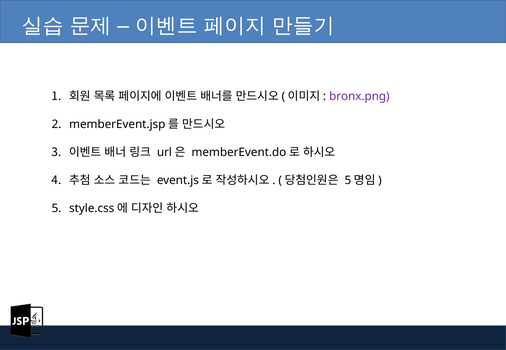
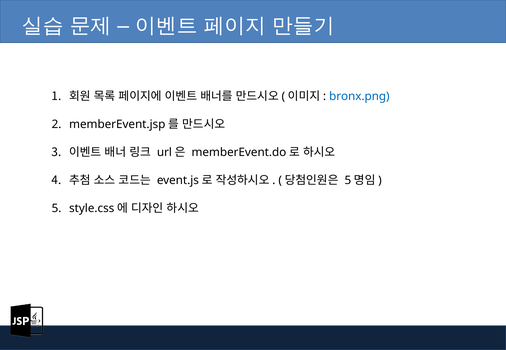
bronx.png colour: purple -> blue (359, 96)
